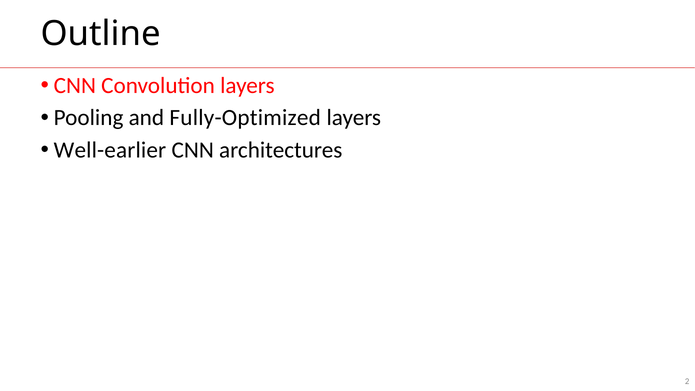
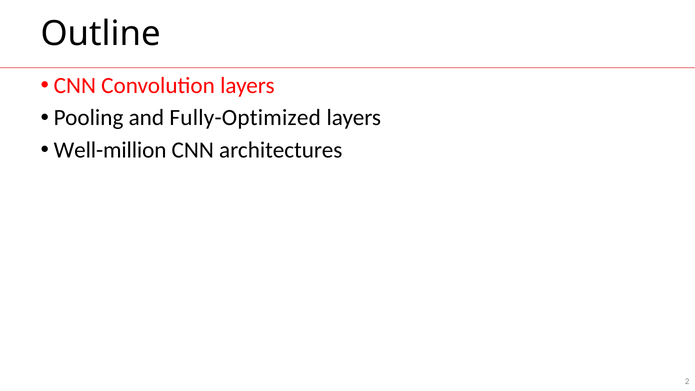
Well-earlier: Well-earlier -> Well-million (110, 150)
